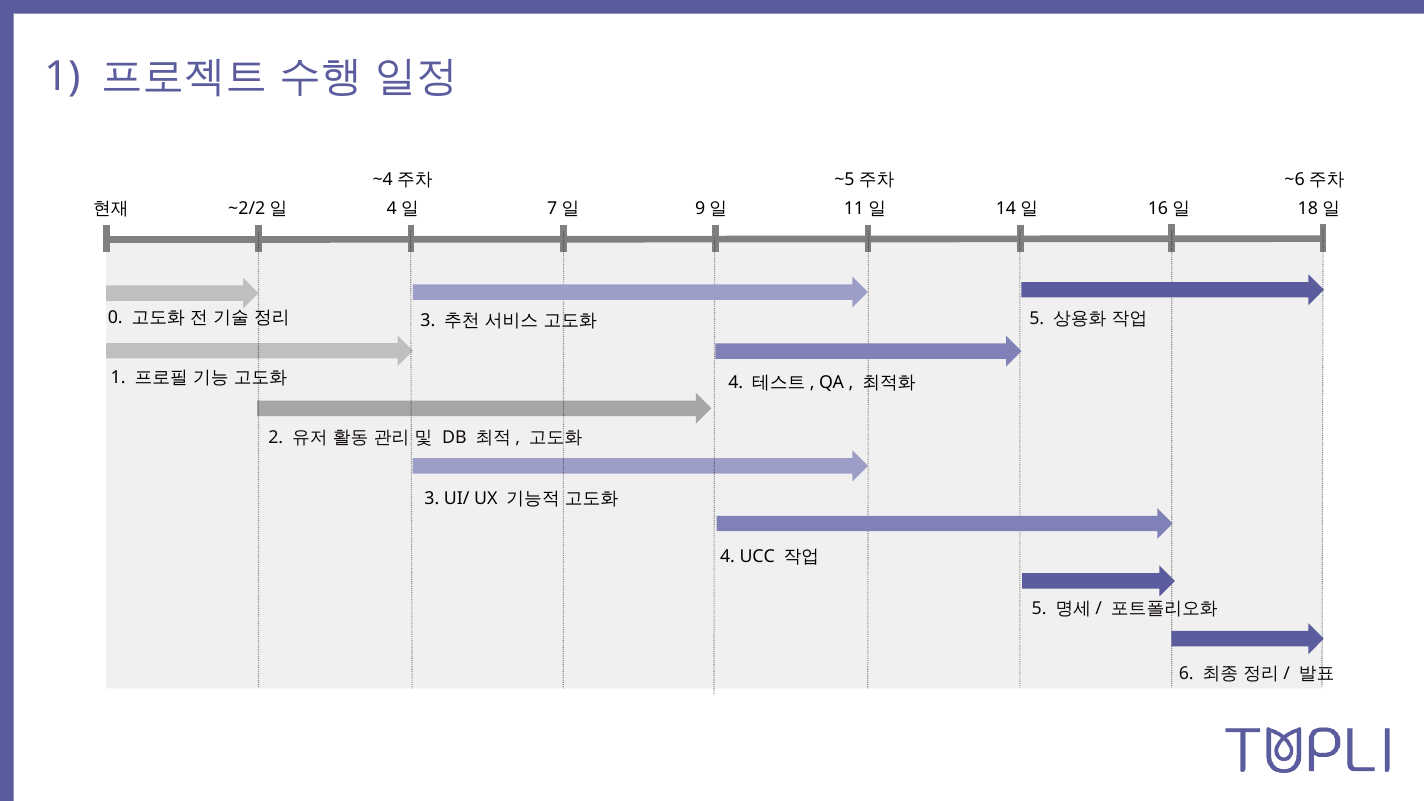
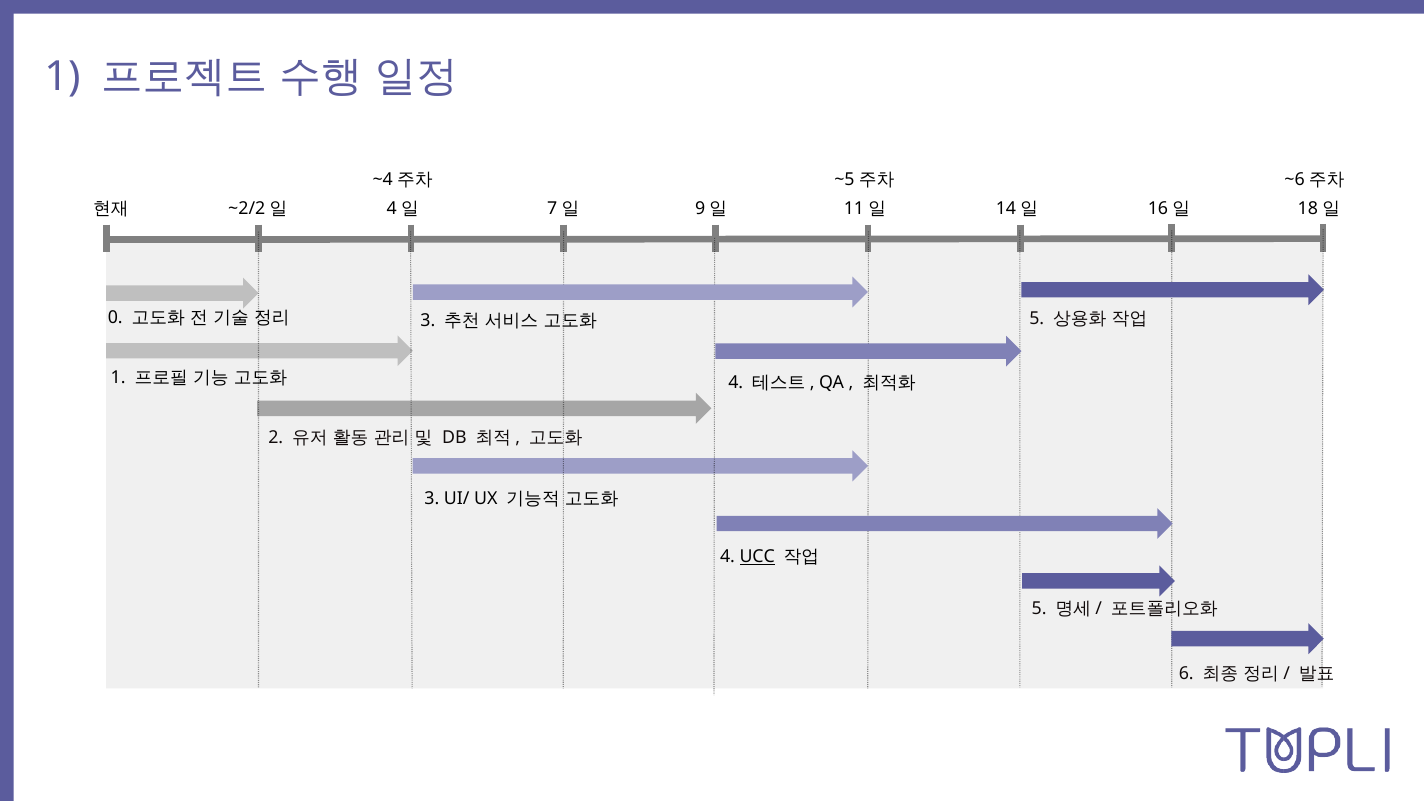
UCC underline: none -> present (757, 557)
